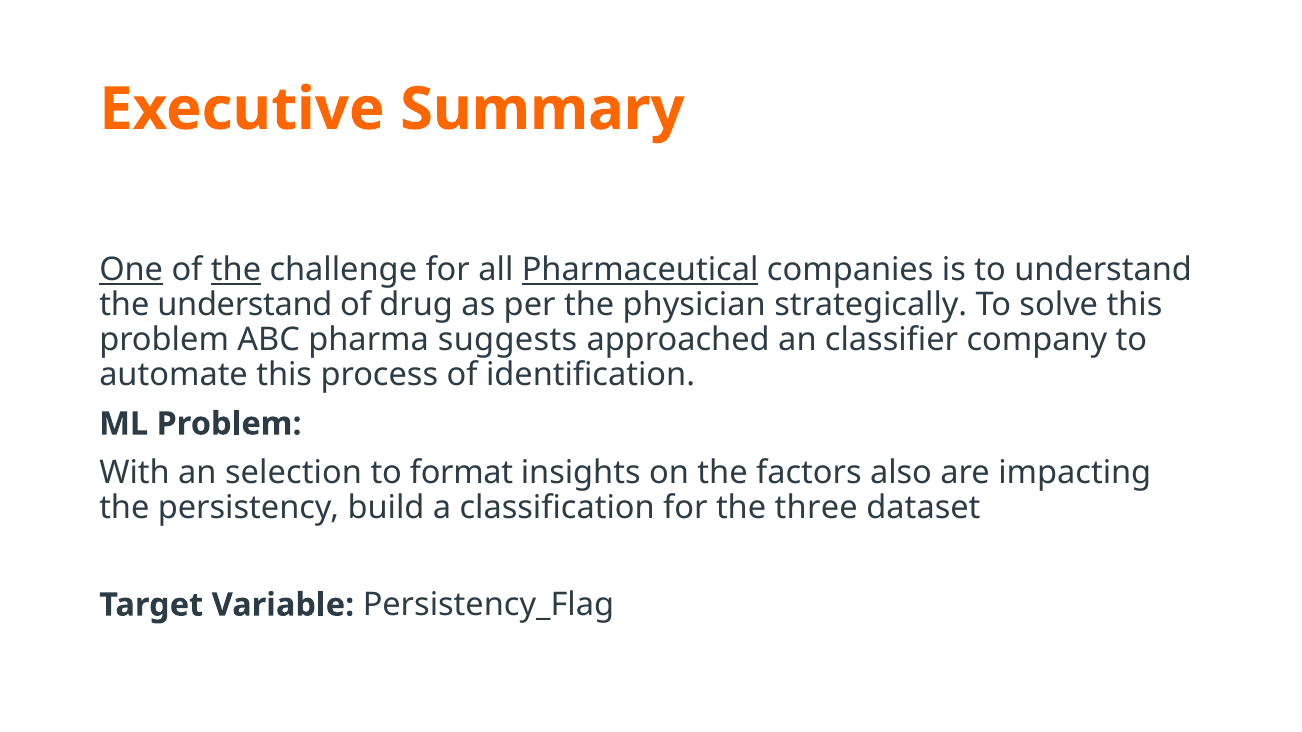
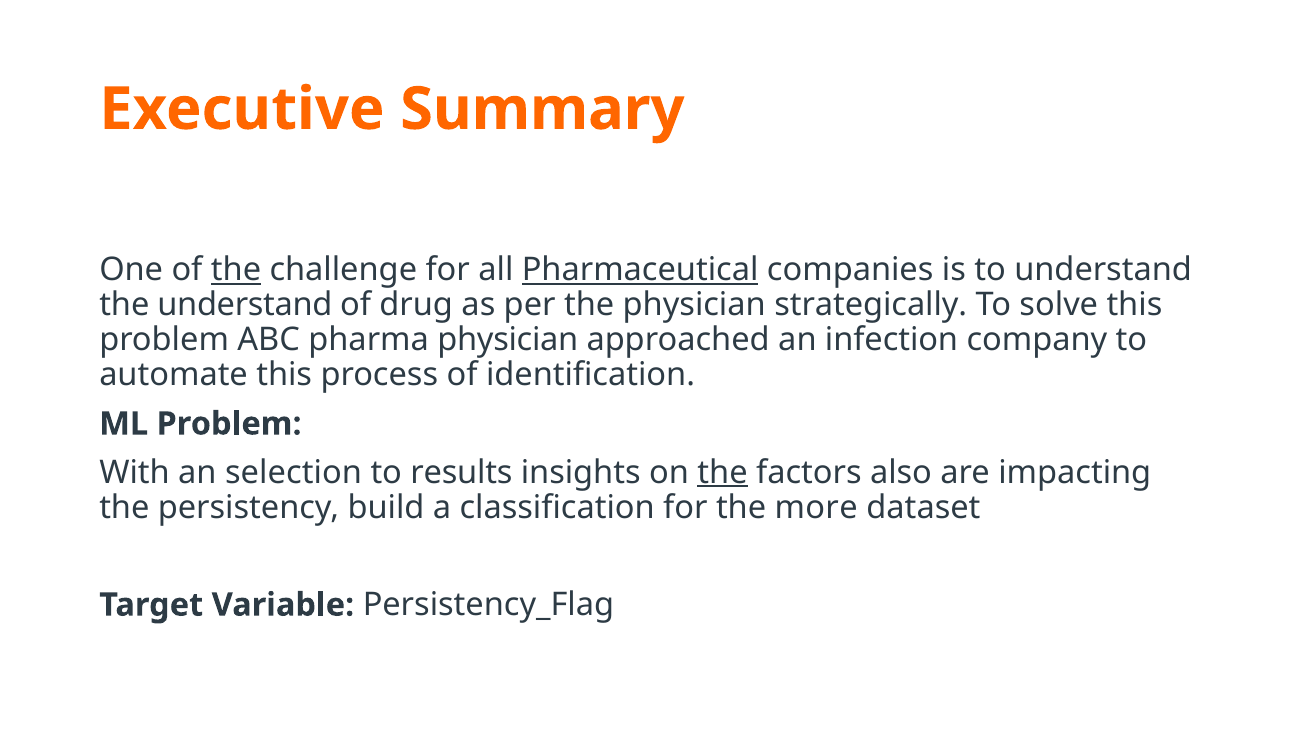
One underline: present -> none (131, 270)
pharma suggests: suggests -> physician (508, 340)
classifier: classifier -> infection (892, 340)
format: format -> results (461, 473)
the underline: none -> present (723, 473)
three: three -> more (816, 508)
